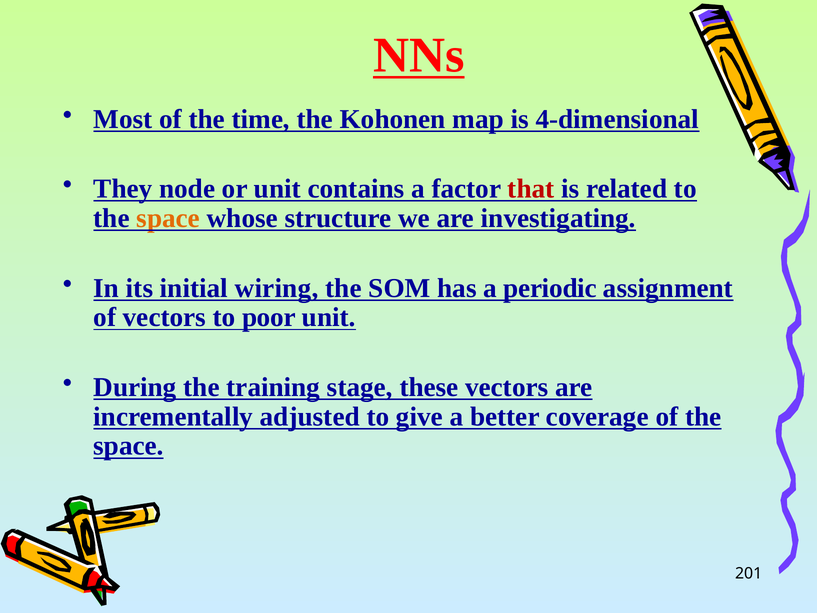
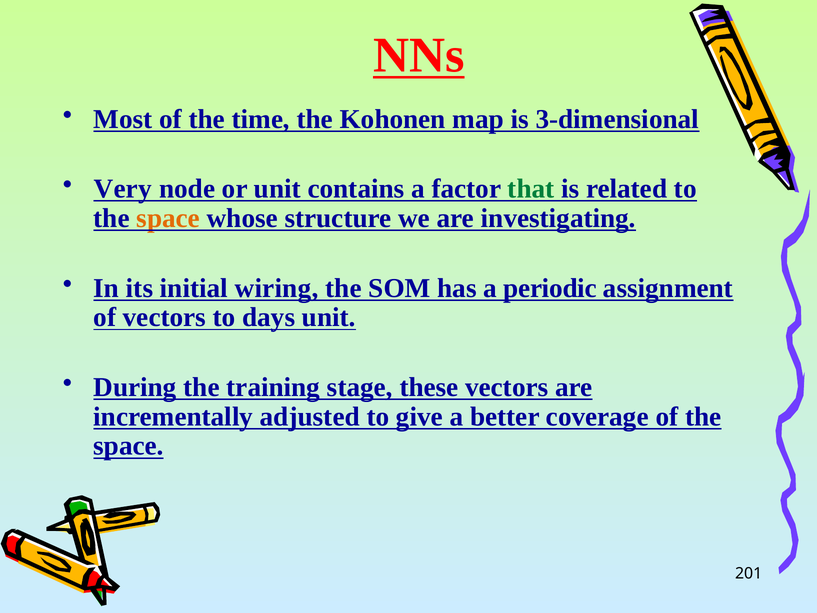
4-dimensional: 4-dimensional -> 3-dimensional (617, 119)
They: They -> Very (123, 189)
that colour: red -> green (531, 189)
poor: poor -> days (269, 317)
